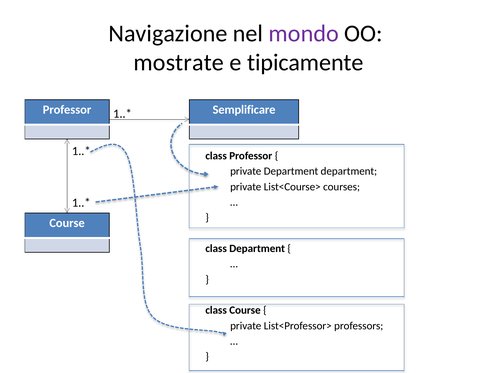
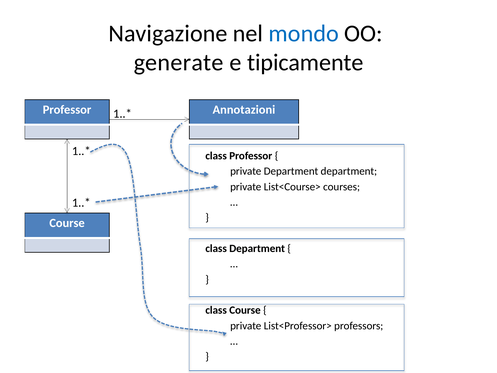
mondo colour: purple -> blue (304, 34)
mostrate: mostrate -> generate (179, 63)
Semplificare: Semplificare -> Annotazioni (244, 110)
